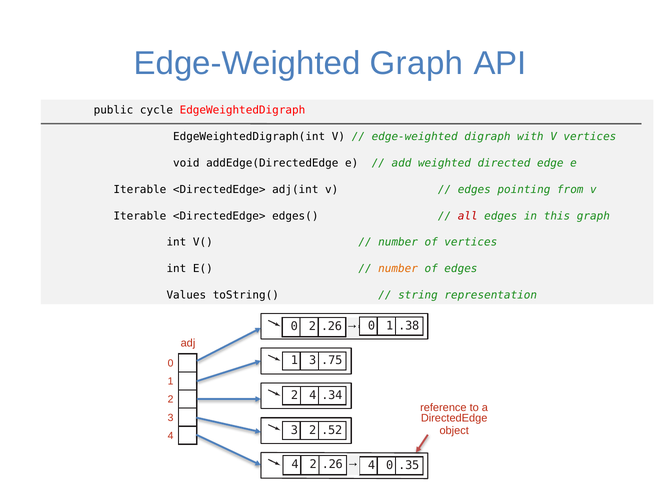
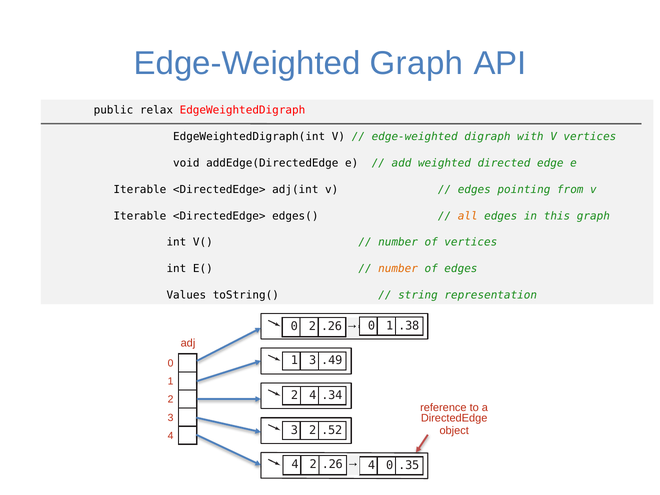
cycle: cycle -> relax (156, 110)
all colour: red -> orange (468, 216)
.75: .75 -> .49 (332, 361)
